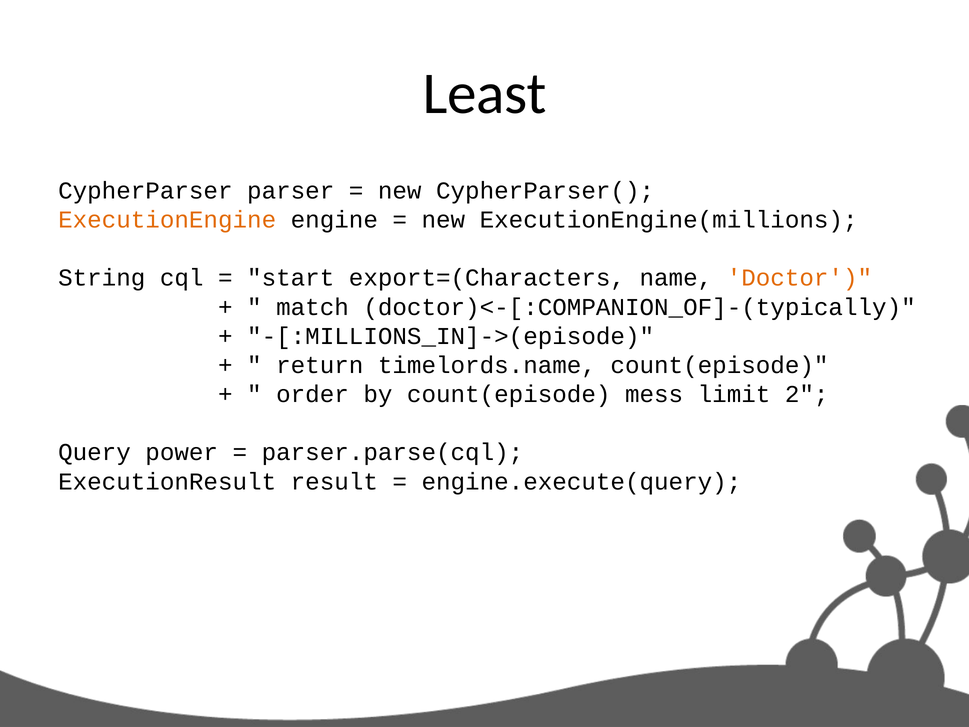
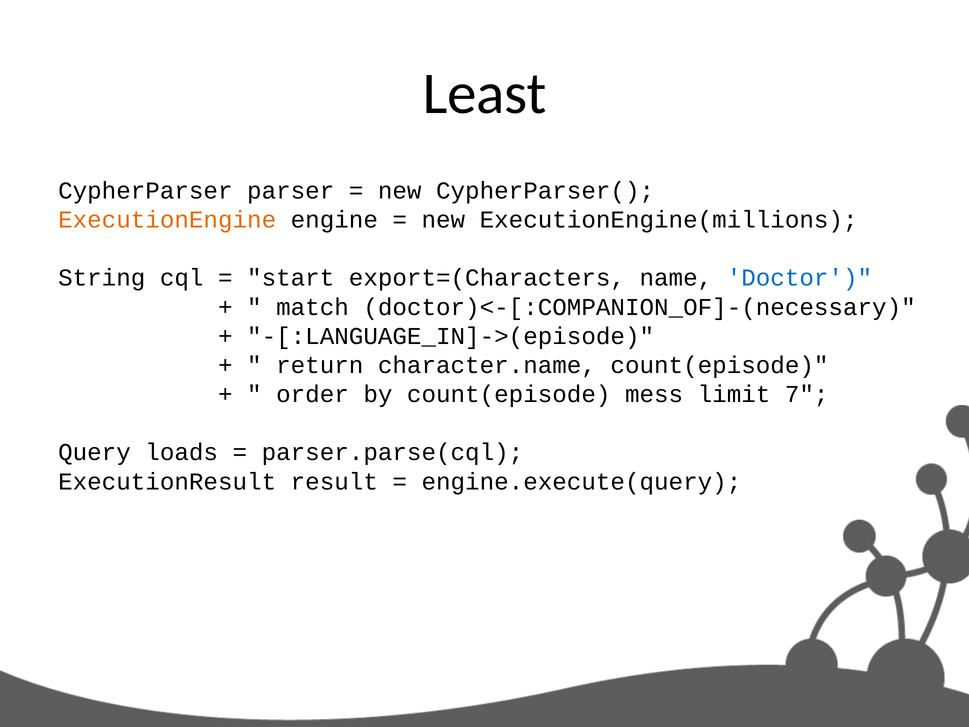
Doctor colour: orange -> blue (799, 278)
doctor)<-[:COMPANION_OF]-(typically: doctor)<-[:COMPANION_OF]-(typically -> doctor)<-[:COMPANION_OF]-(necessary (640, 307)
-[:MILLIONS_IN]->(episode: -[:MILLIONS_IN]->(episode -> -[:LANGUAGE_IN]->(episode (451, 336)
timelords.name: timelords.name -> character.name (487, 365)
2: 2 -> 7 (807, 394)
power: power -> loads (182, 452)
